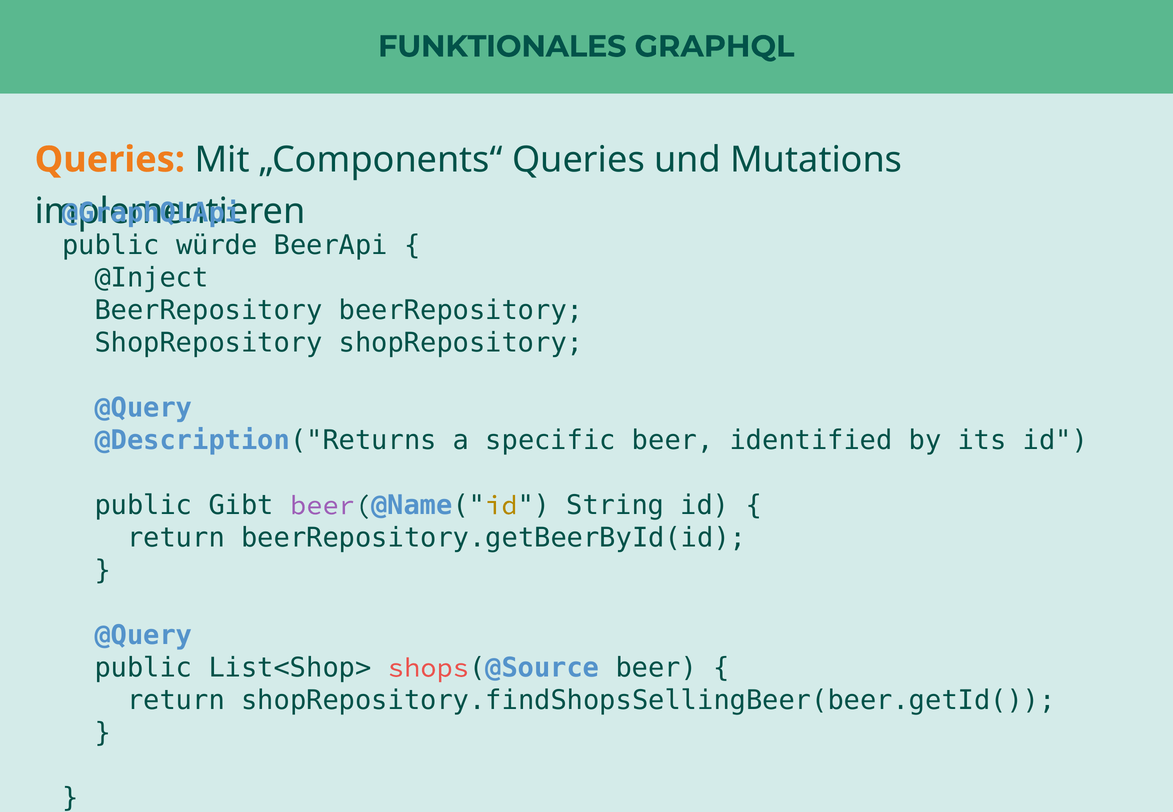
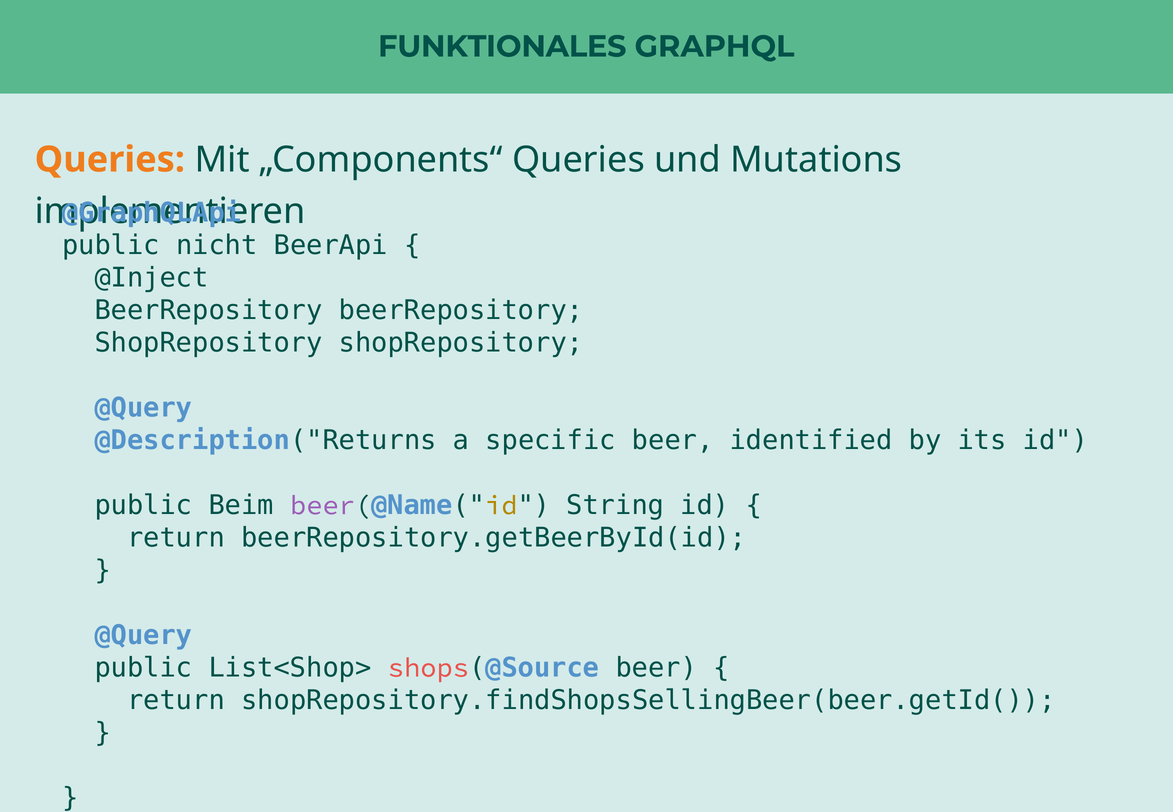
würde: würde -> nicht (217, 245)
Gibt: Gibt -> Beim (241, 505)
